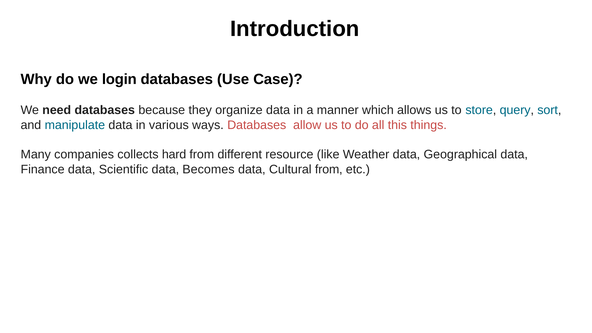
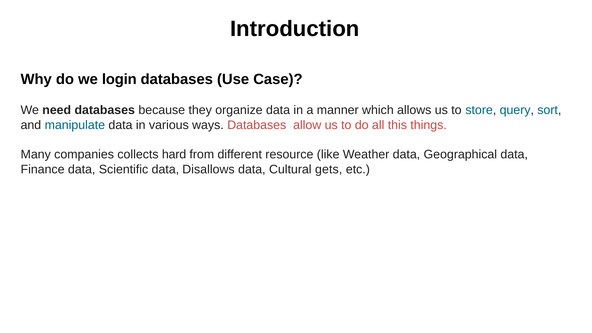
Becomes: Becomes -> Disallows (208, 169)
Cultural from: from -> gets (329, 169)
